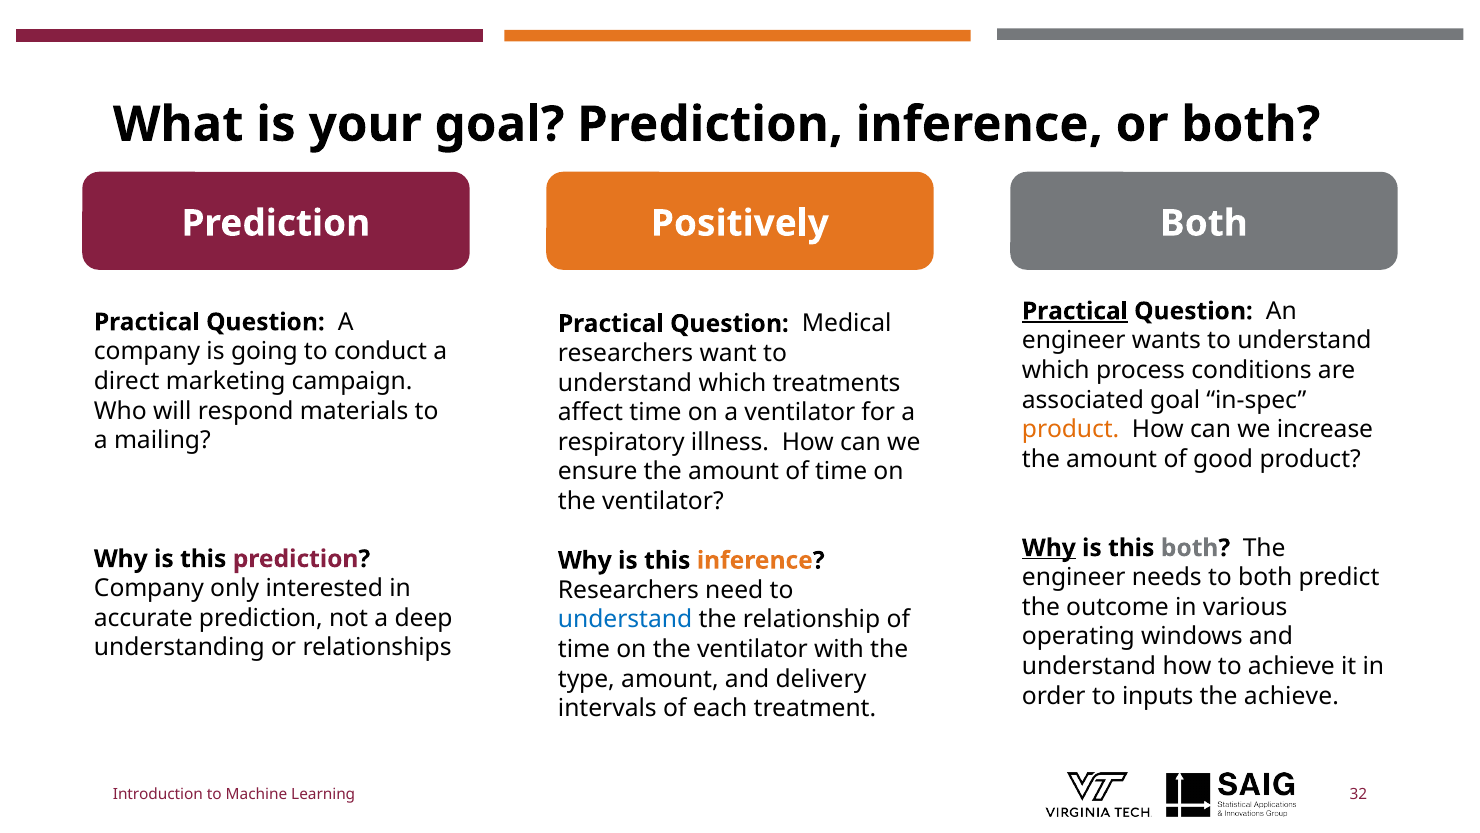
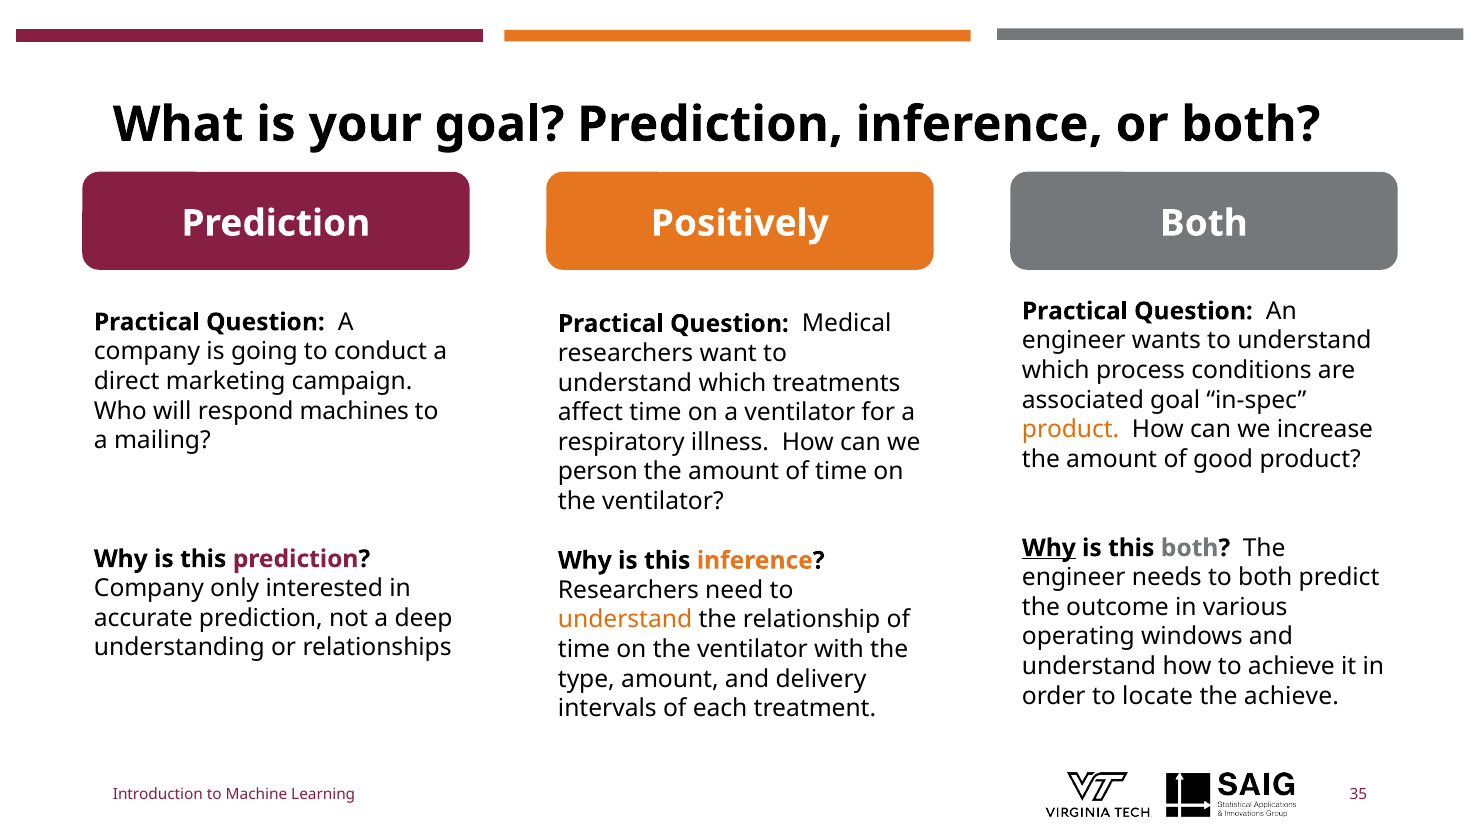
Practical underline: present -> none (1075, 311)
materials: materials -> machines (354, 411)
ensure: ensure -> person (598, 471)
understand colour: blue -> orange (625, 619)
inputs: inputs -> locate (1158, 696)
32: 32 -> 35 (1359, 794)
